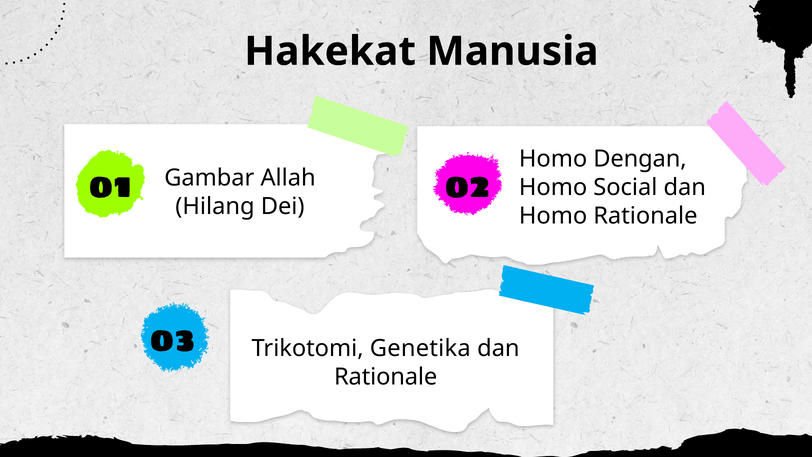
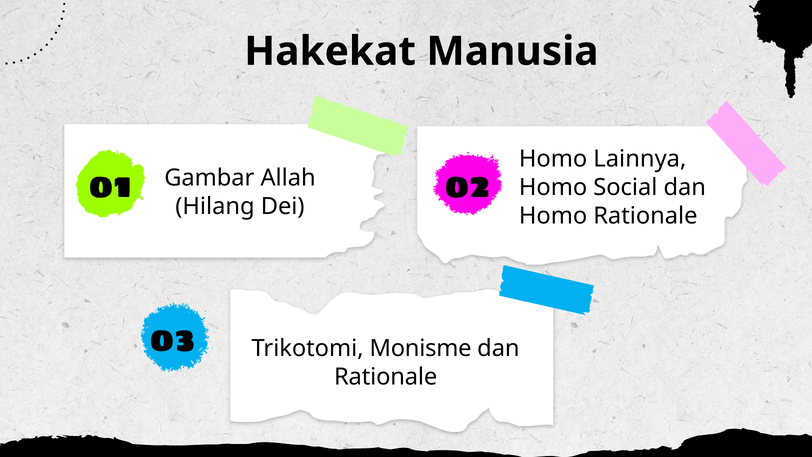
Dengan: Dengan -> Lainnya (640, 159)
Genetika: Genetika -> Monisme (421, 348)
